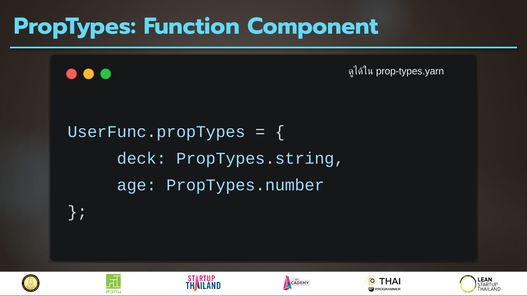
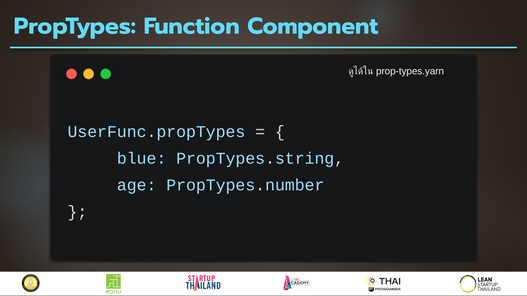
deck: deck -> blue (142, 159)
